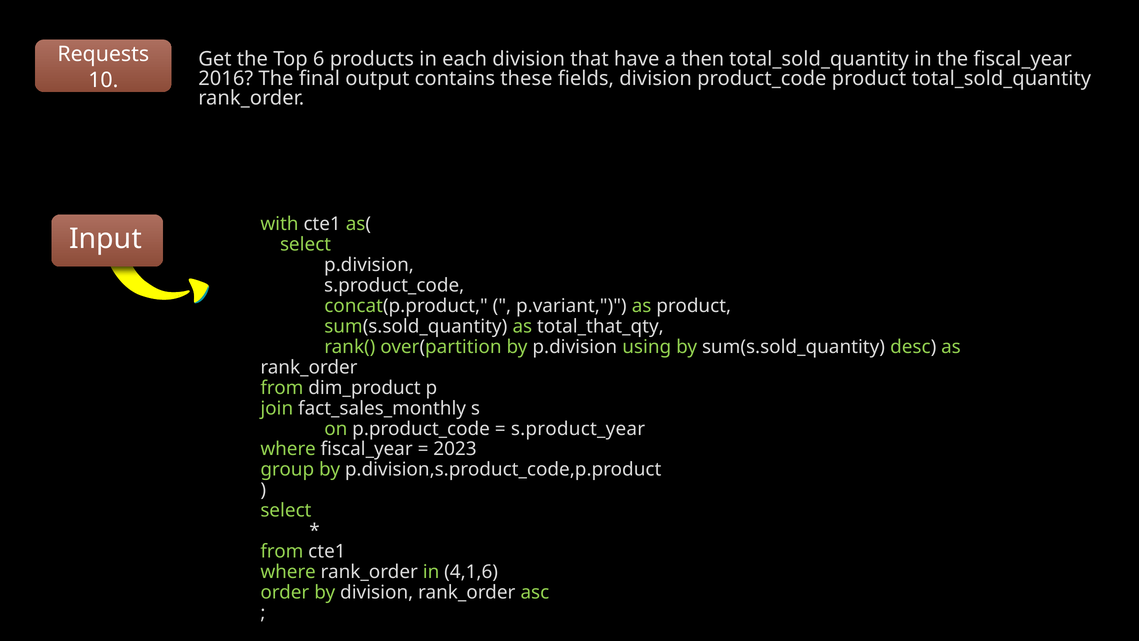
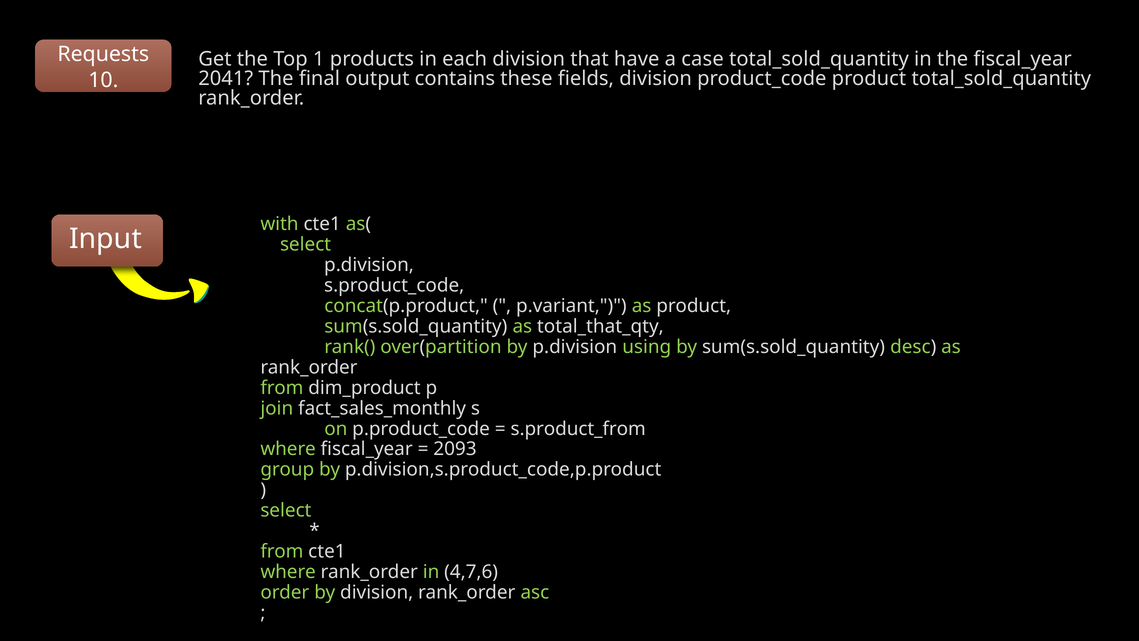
6: 6 -> 1 (319, 59)
then: then -> case (703, 59)
2016: 2016 -> 2041 (226, 79)
s.product_year: s.product_year -> s.product_from (578, 429)
2023: 2023 -> 2093 (455, 449)
4,1,6: 4,1,6 -> 4,7,6 (471, 572)
